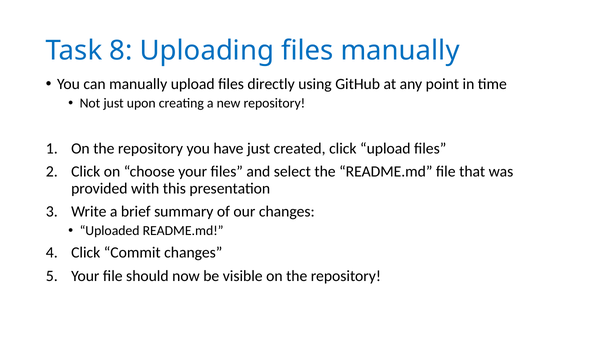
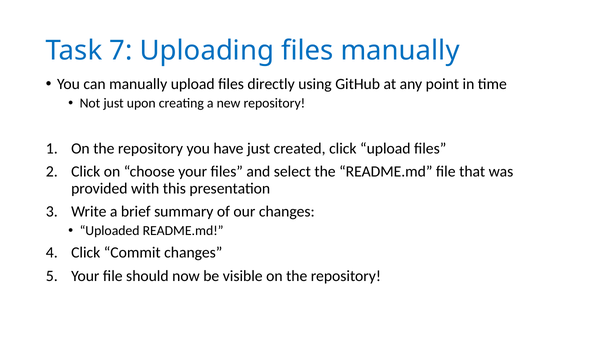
8: 8 -> 7 (121, 50)
